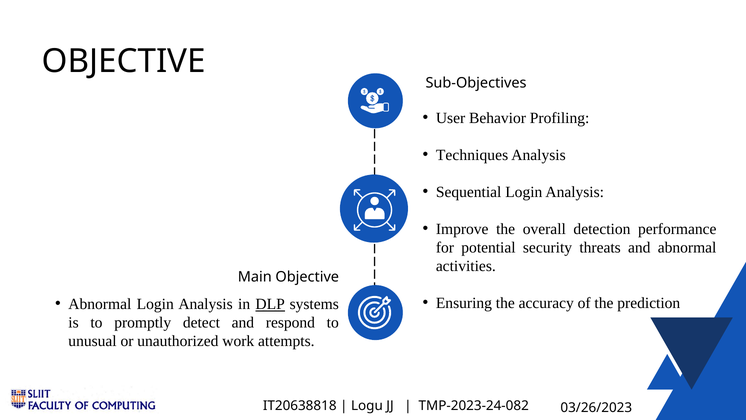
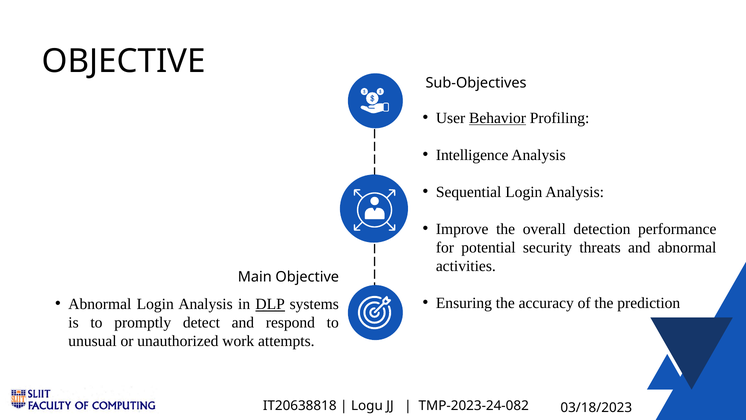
Behavior underline: none -> present (498, 118)
Techniques: Techniques -> Intelligence (472, 155)
03/26/2023: 03/26/2023 -> 03/18/2023 (596, 407)
